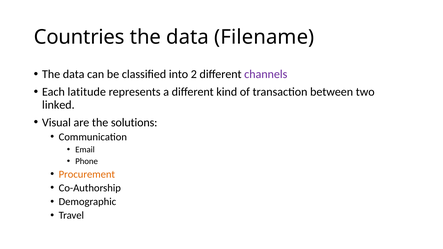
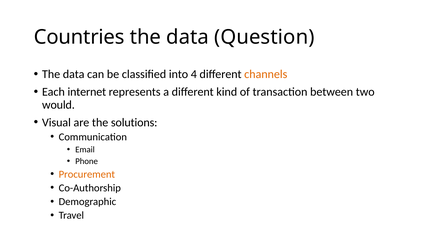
Filename: Filename -> Question (264, 37)
2: 2 -> 4 (194, 74)
channels colour: purple -> orange (266, 74)
latitude: latitude -> internet (87, 92)
linked: linked -> would (58, 105)
